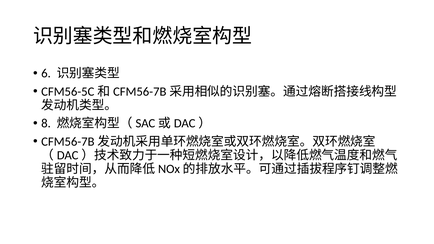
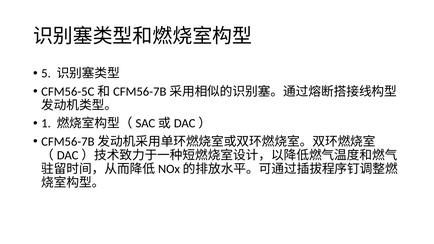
6: 6 -> 5 (46, 73)
8: 8 -> 1 (46, 123)
